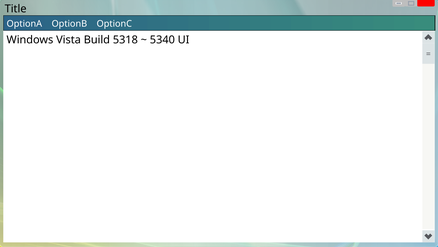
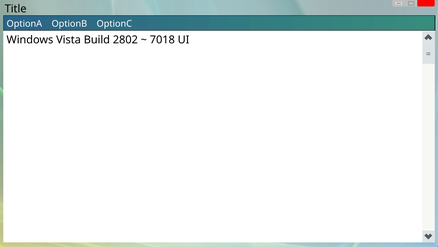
5318: 5318 -> 2802 (125, 40)
5340: 5340 -> 7018 (162, 40)
